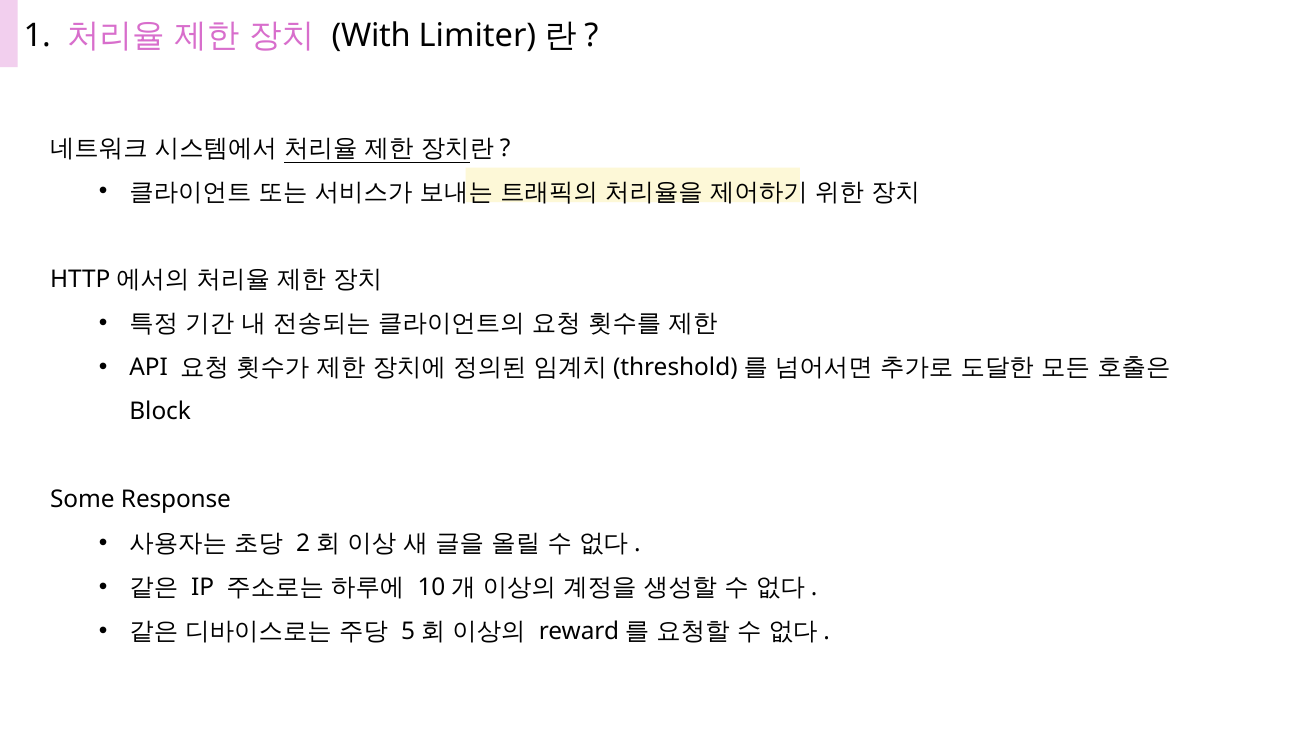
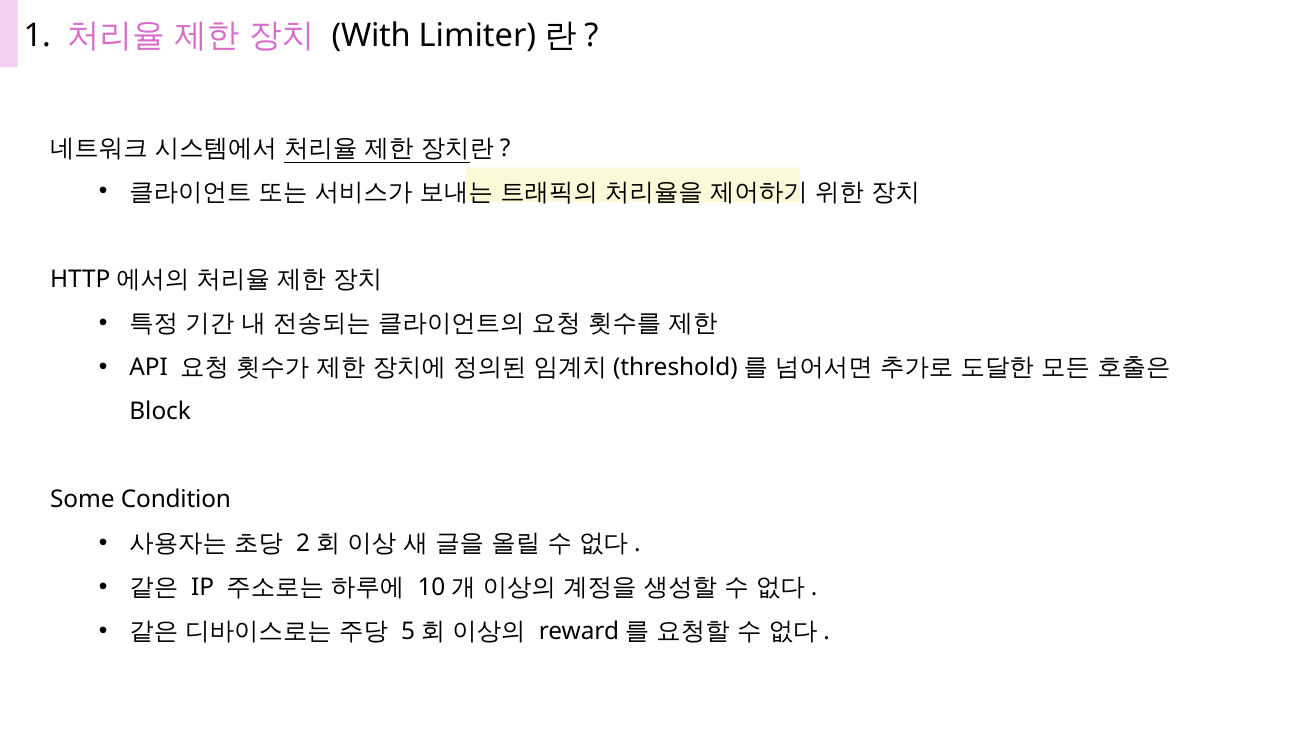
Response: Response -> Condition (176, 500)
